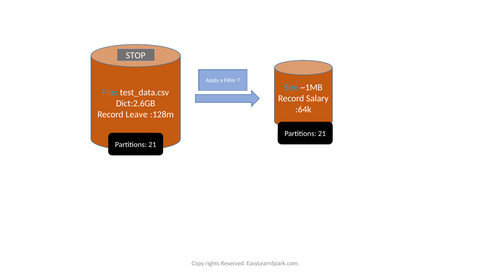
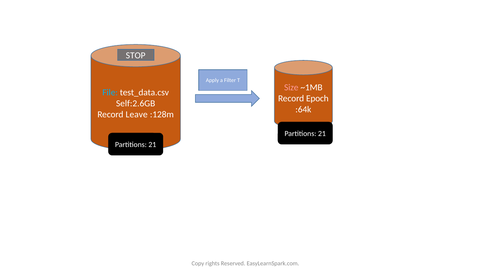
Size colour: light blue -> pink (291, 88)
Salary: Salary -> Epoch (317, 99)
Dict:2.6GB: Dict:2.6GB -> Self:2.6GB (136, 104)
